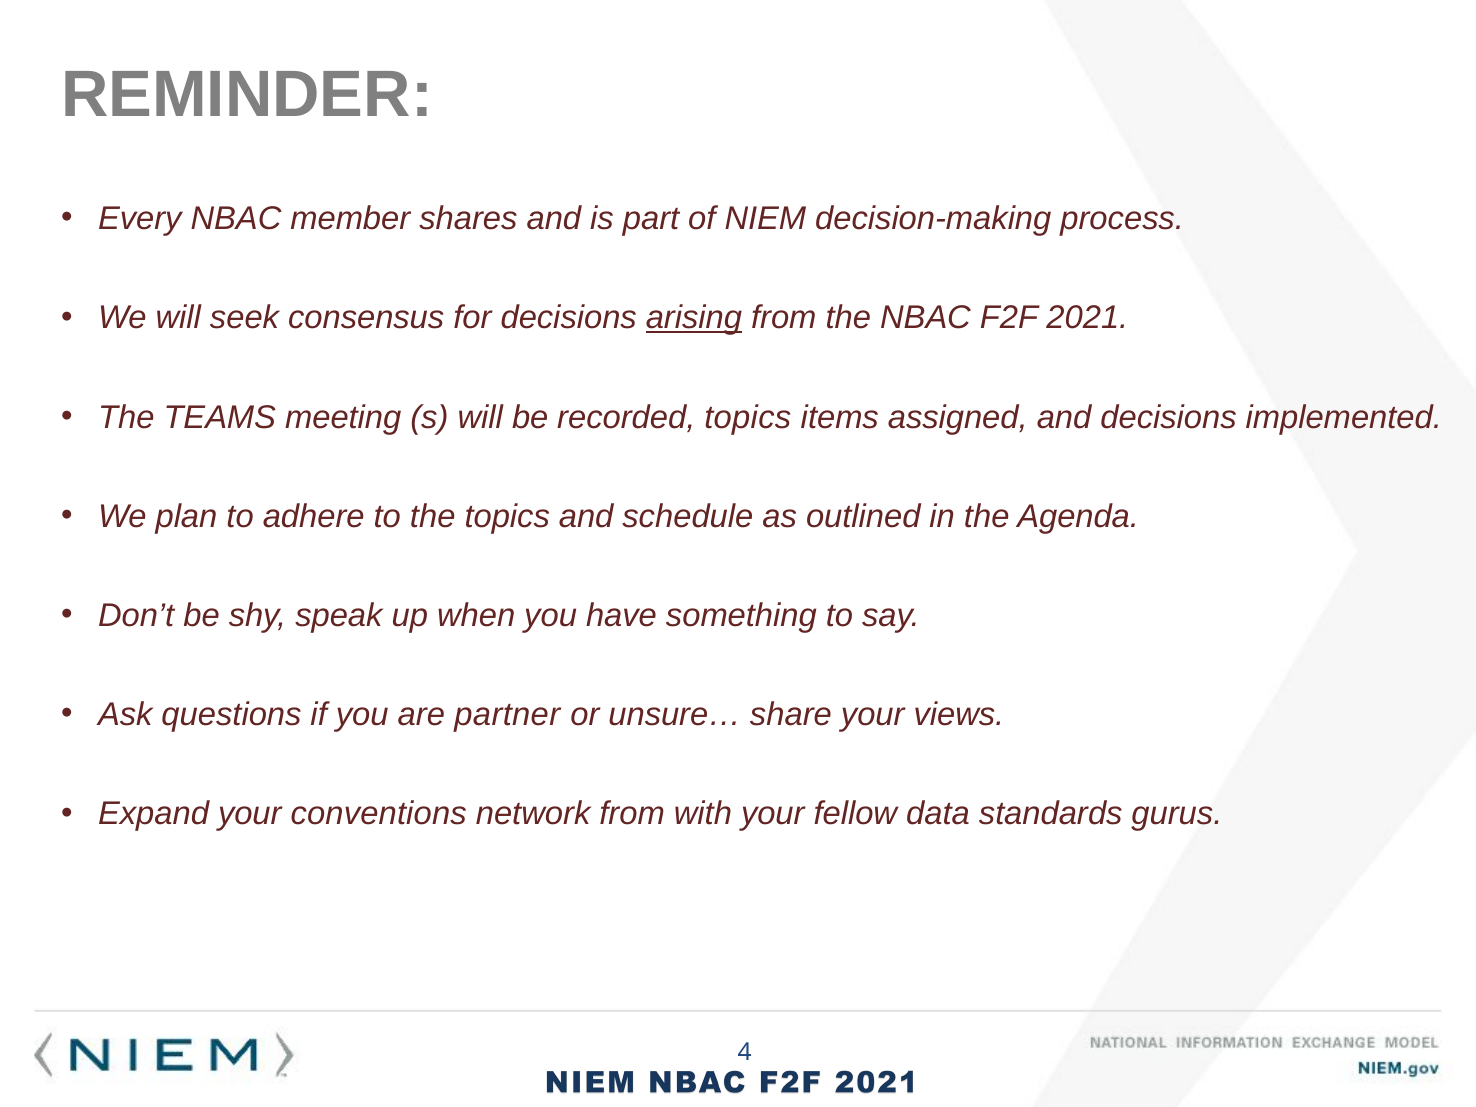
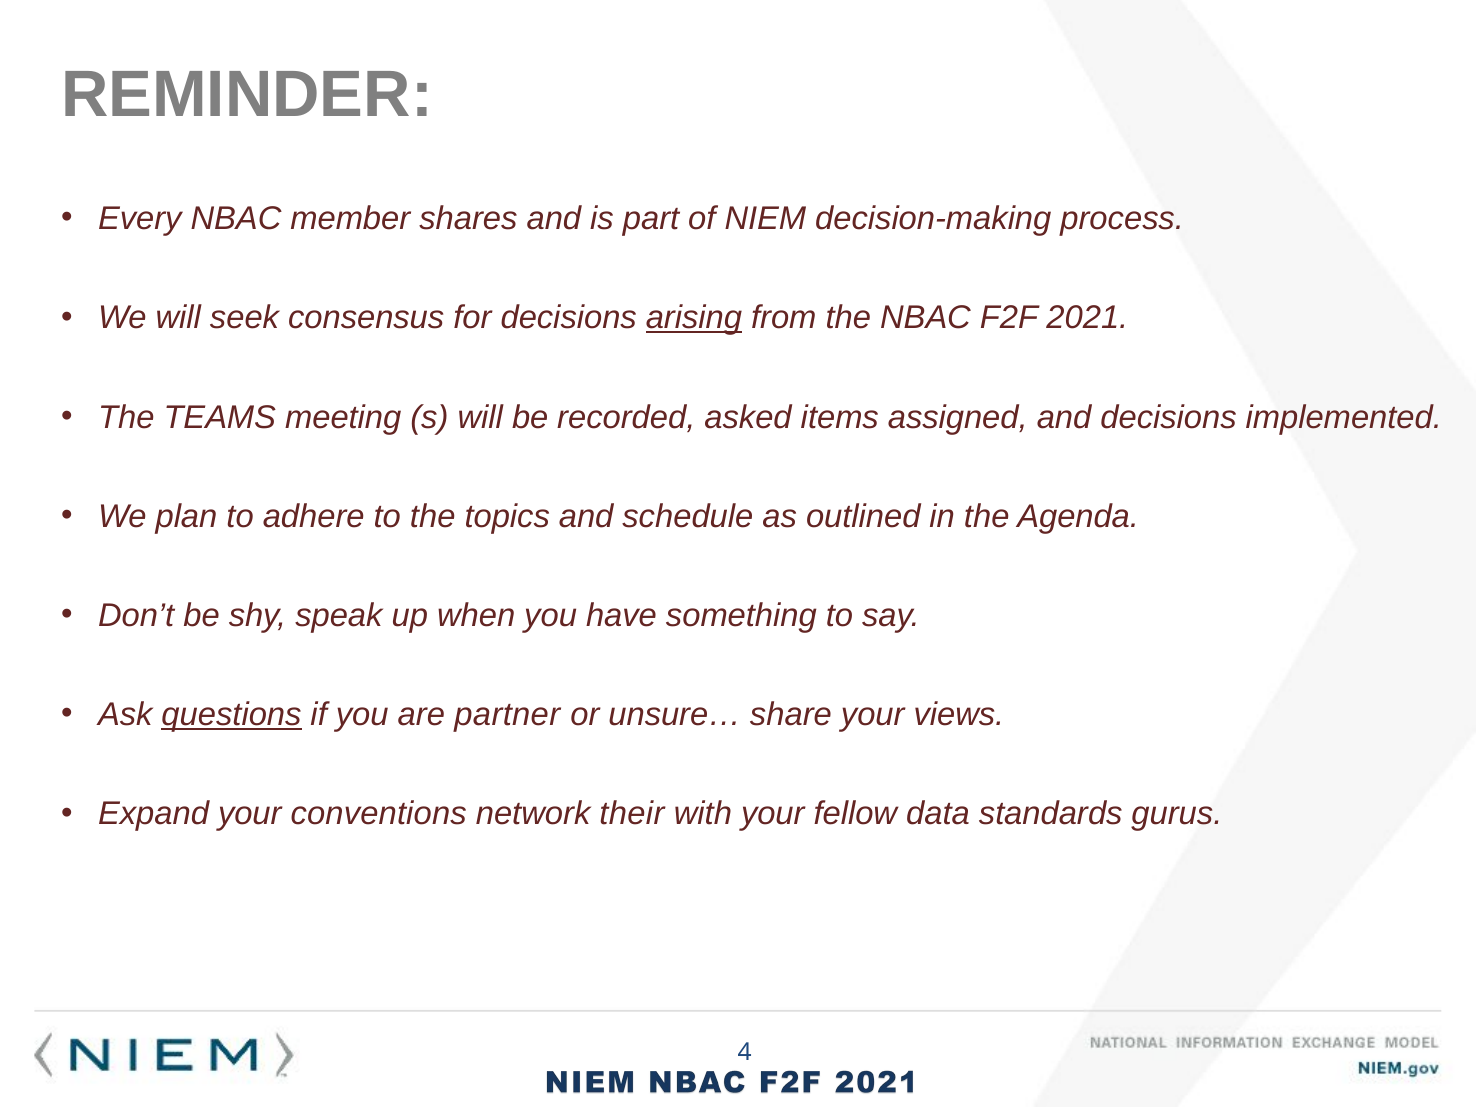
recorded topics: topics -> asked (748, 417)
questions underline: none -> present (232, 715)
network from: from -> their (632, 814)
